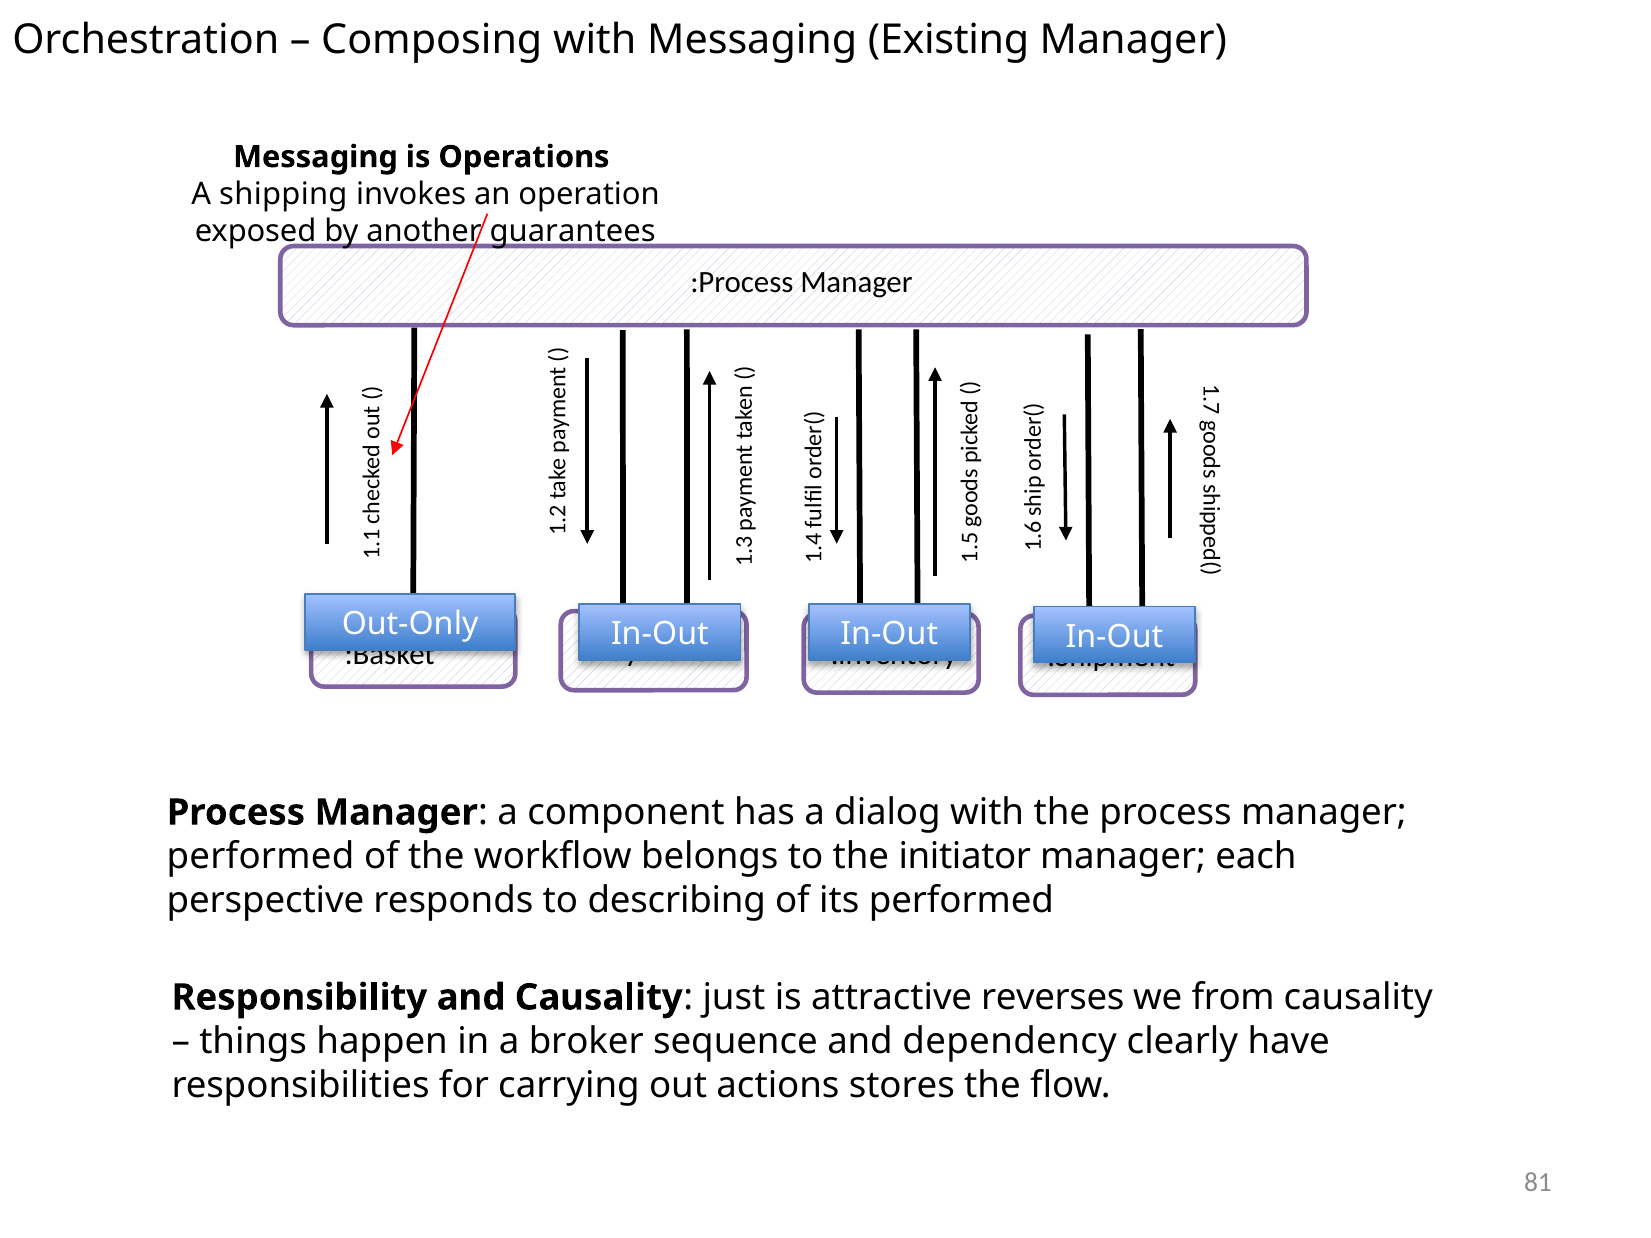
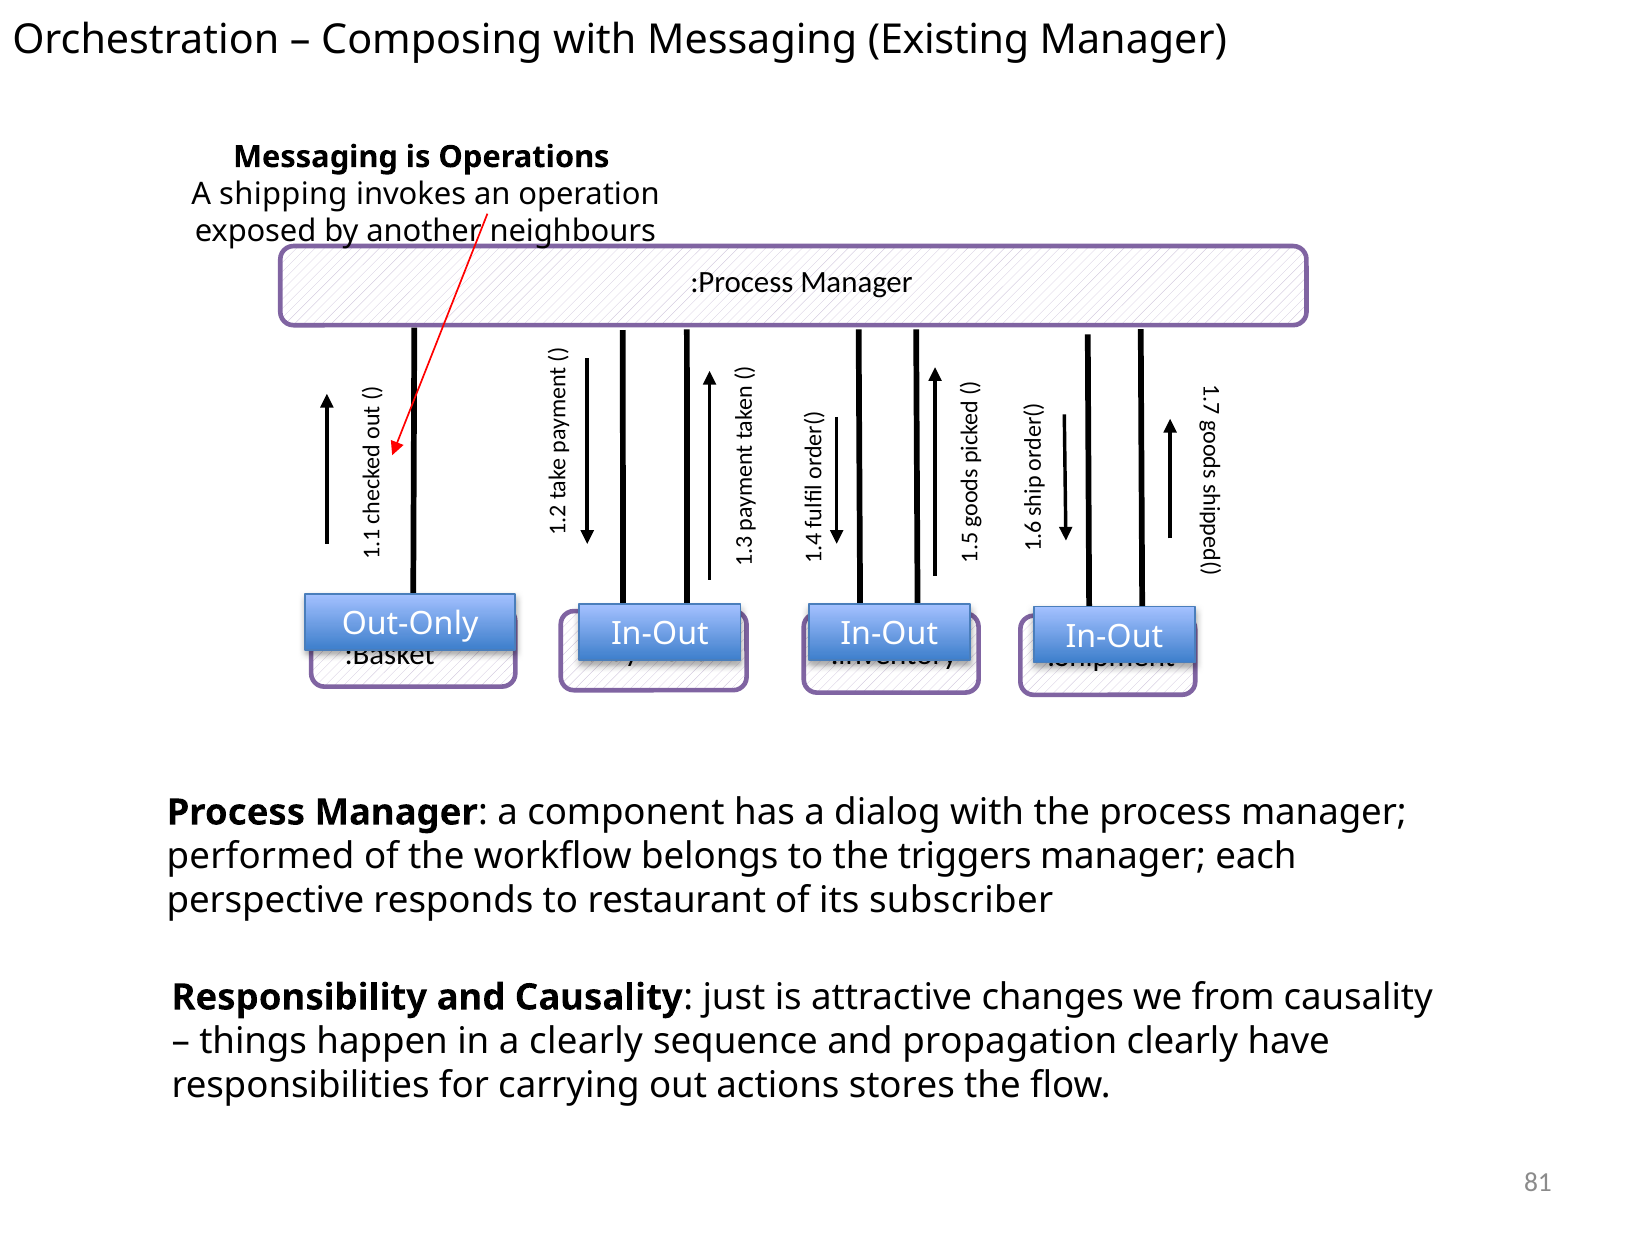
guarantees: guarantees -> neighbours (573, 231)
initiator: initiator -> triggers (965, 857)
describing: describing -> restaurant (677, 901)
its performed: performed -> subscriber (961, 901)
reverses: reverses -> changes (1053, 998)
a broker: broker -> clearly (586, 1042)
dependency: dependency -> propagation (1010, 1042)
